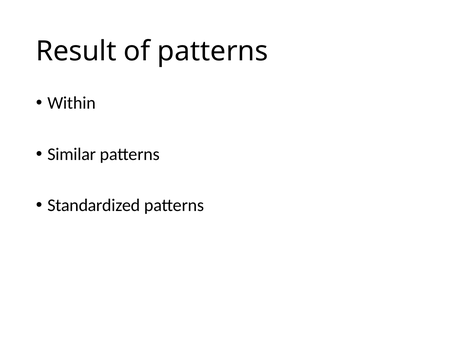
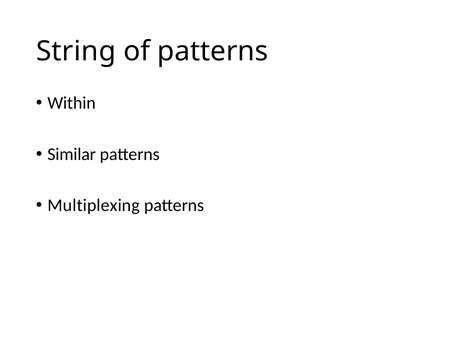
Result: Result -> String (76, 51)
Standardized: Standardized -> Multiplexing (94, 205)
